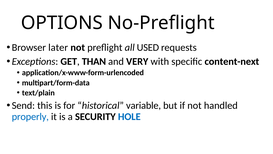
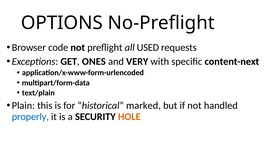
later: later -> code (58, 47)
THAN: THAN -> ONES (94, 61)
Send: Send -> Plain (23, 105)
variable: variable -> marked (143, 105)
HOLE colour: blue -> orange (129, 116)
